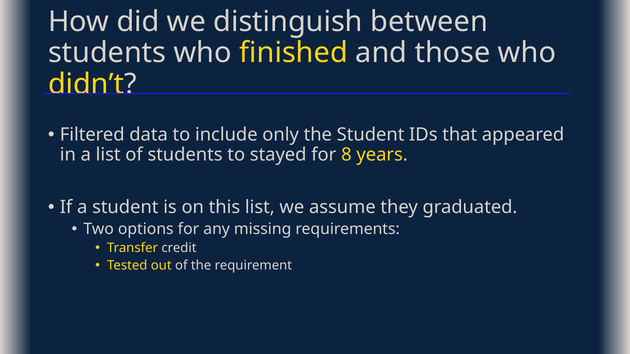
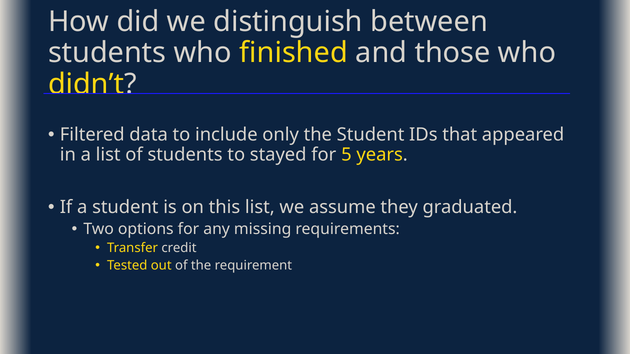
8: 8 -> 5 (346, 155)
